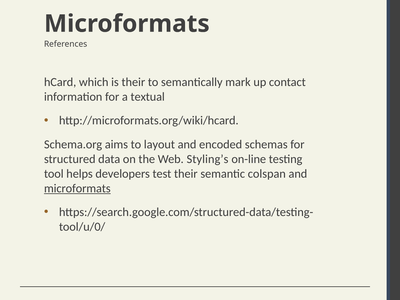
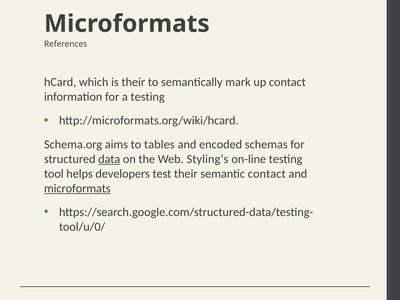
a textual: textual -> testing (148, 97)
layout: layout -> tables (159, 144)
data underline: none -> present (109, 159)
semantic colspan: colspan -> contact (267, 174)
